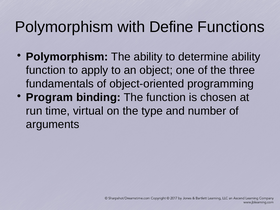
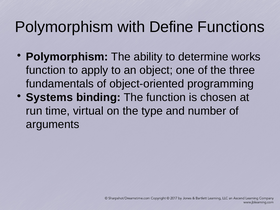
determine ability: ability -> works (246, 57)
Program: Program -> Systems (49, 97)
